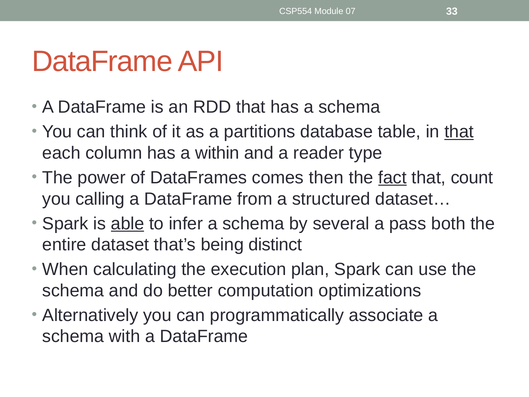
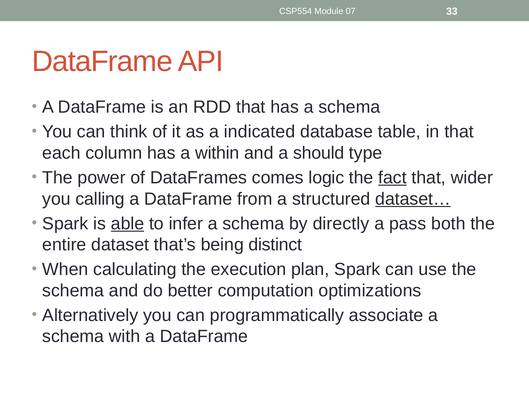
partitions: partitions -> indicated (260, 132)
that underline: present -> none (459, 132)
reader: reader -> should (319, 153)
then: then -> logic (326, 178)
count: count -> wider (472, 178)
dataset… underline: none -> present (413, 199)
several: several -> directly (341, 223)
